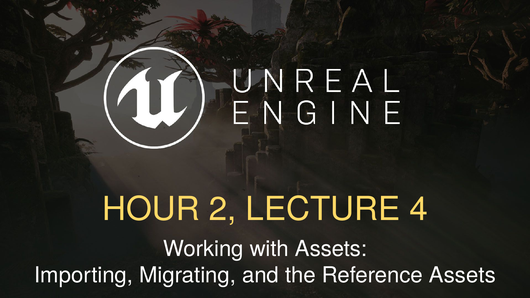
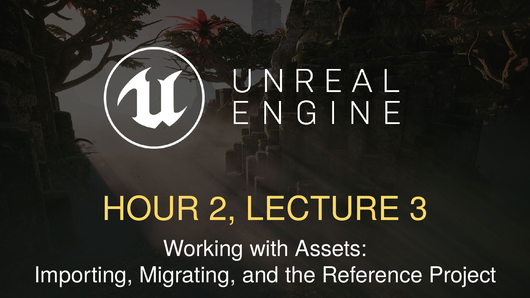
4: 4 -> 3 (419, 209)
Reference Assets: Assets -> Project (463, 275)
